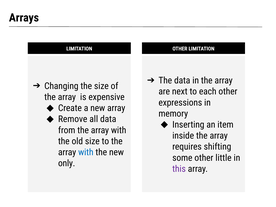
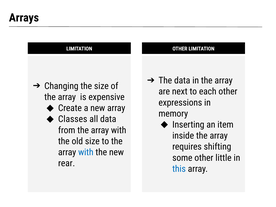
Remove: Remove -> Classes (73, 119)
only: only -> rear (67, 163)
this colour: purple -> blue (179, 169)
